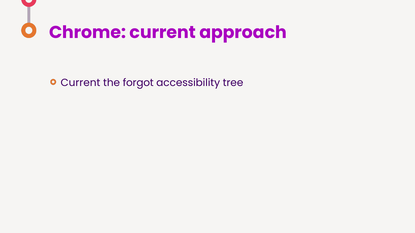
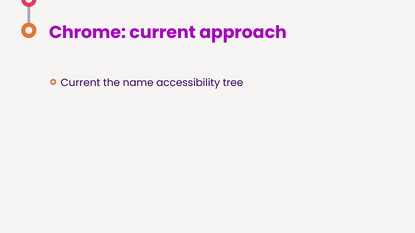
forgot: forgot -> name (138, 83)
